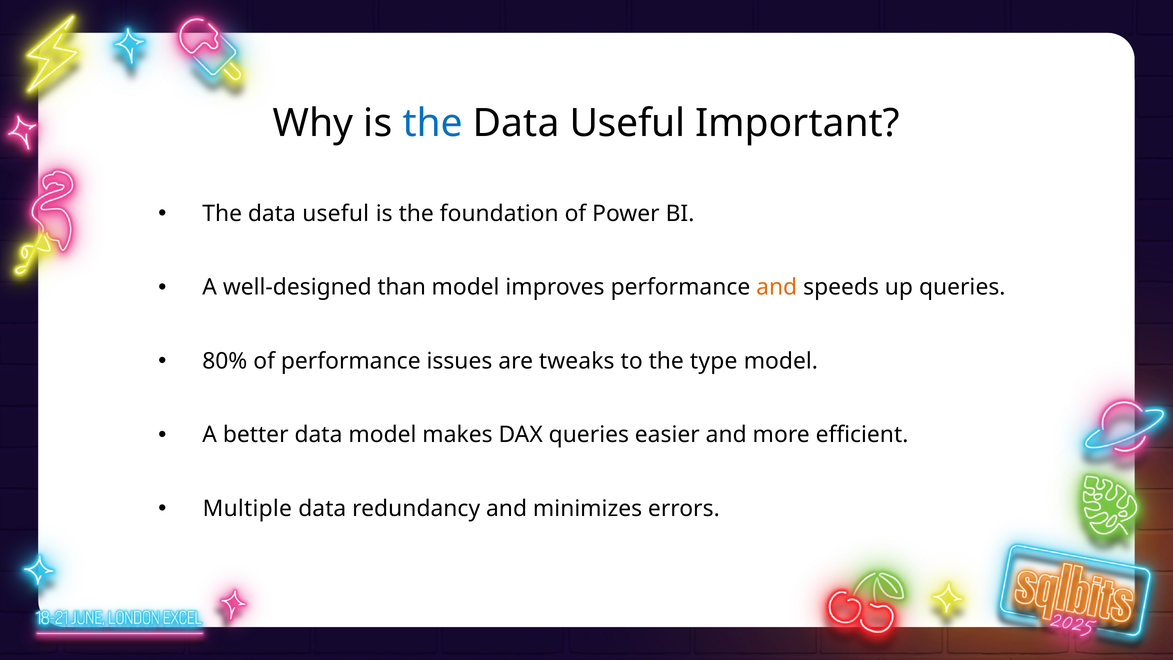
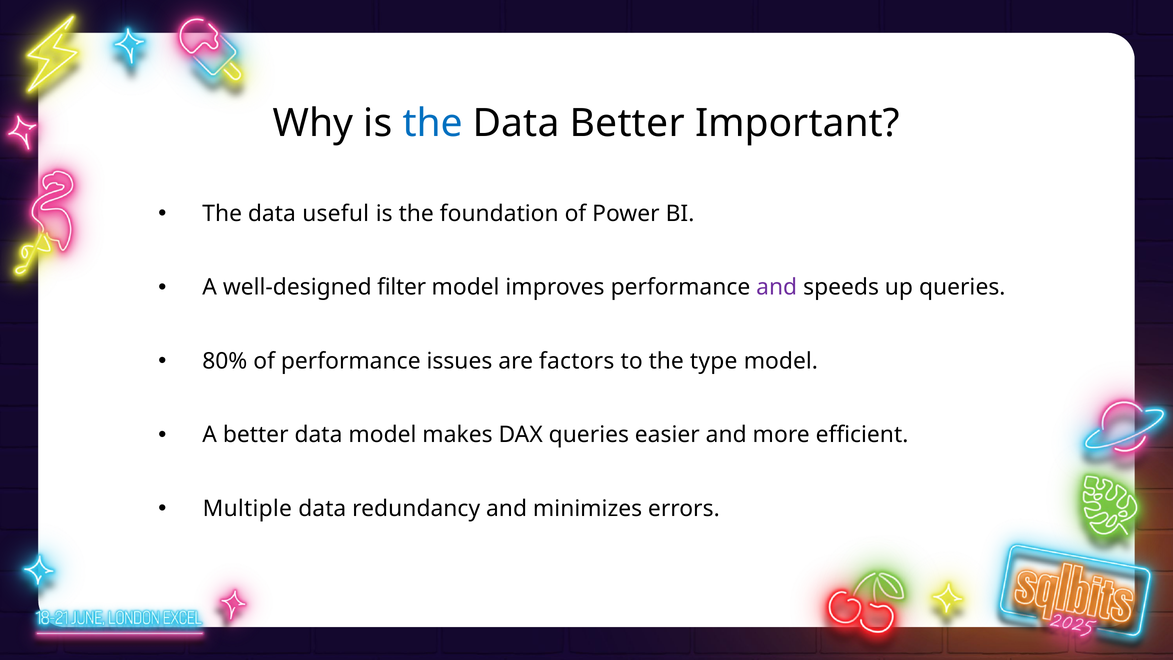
Useful: Useful -> Better (627, 123)
than: than -> filter (402, 287)
and colour: orange -> purple (777, 287)
tweaks: tweaks -> factors (577, 361)
